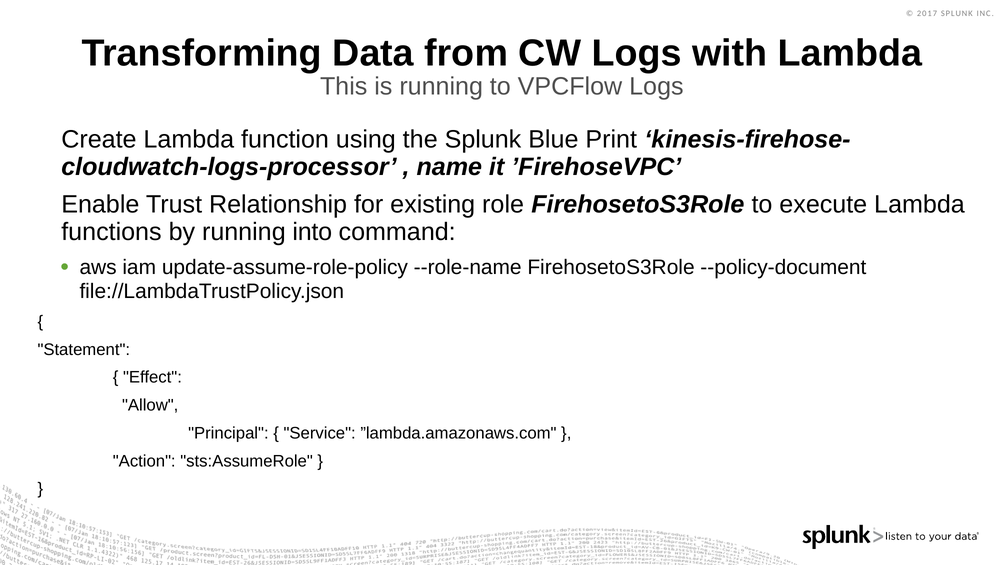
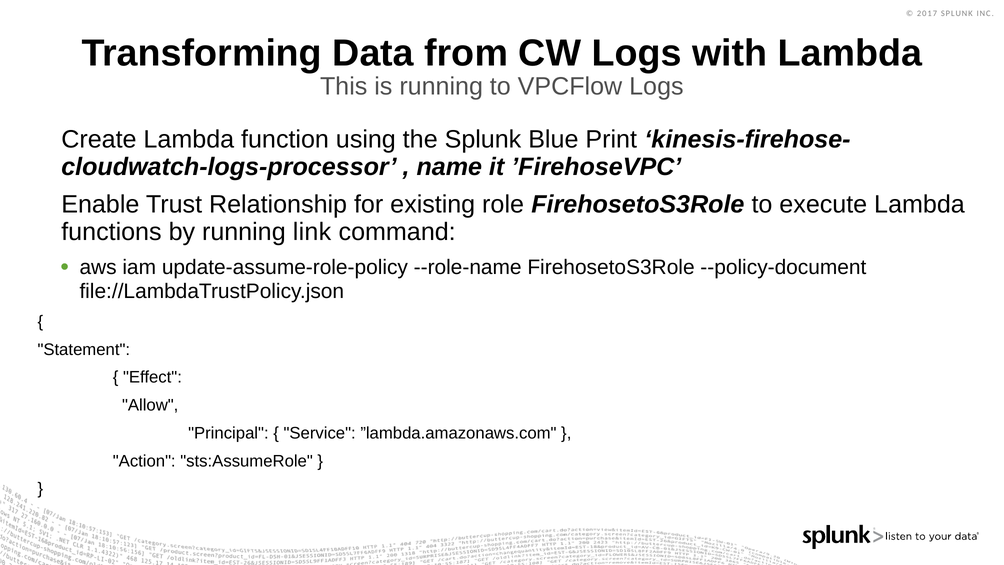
into: into -> link (312, 232)
